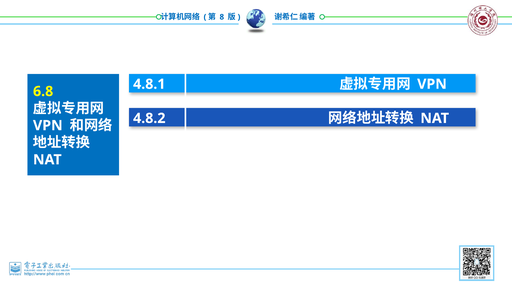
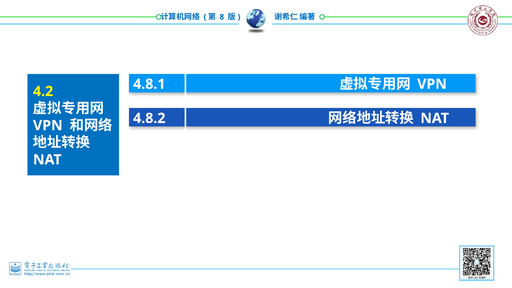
6.8: 6.8 -> 4.2 (43, 91)
